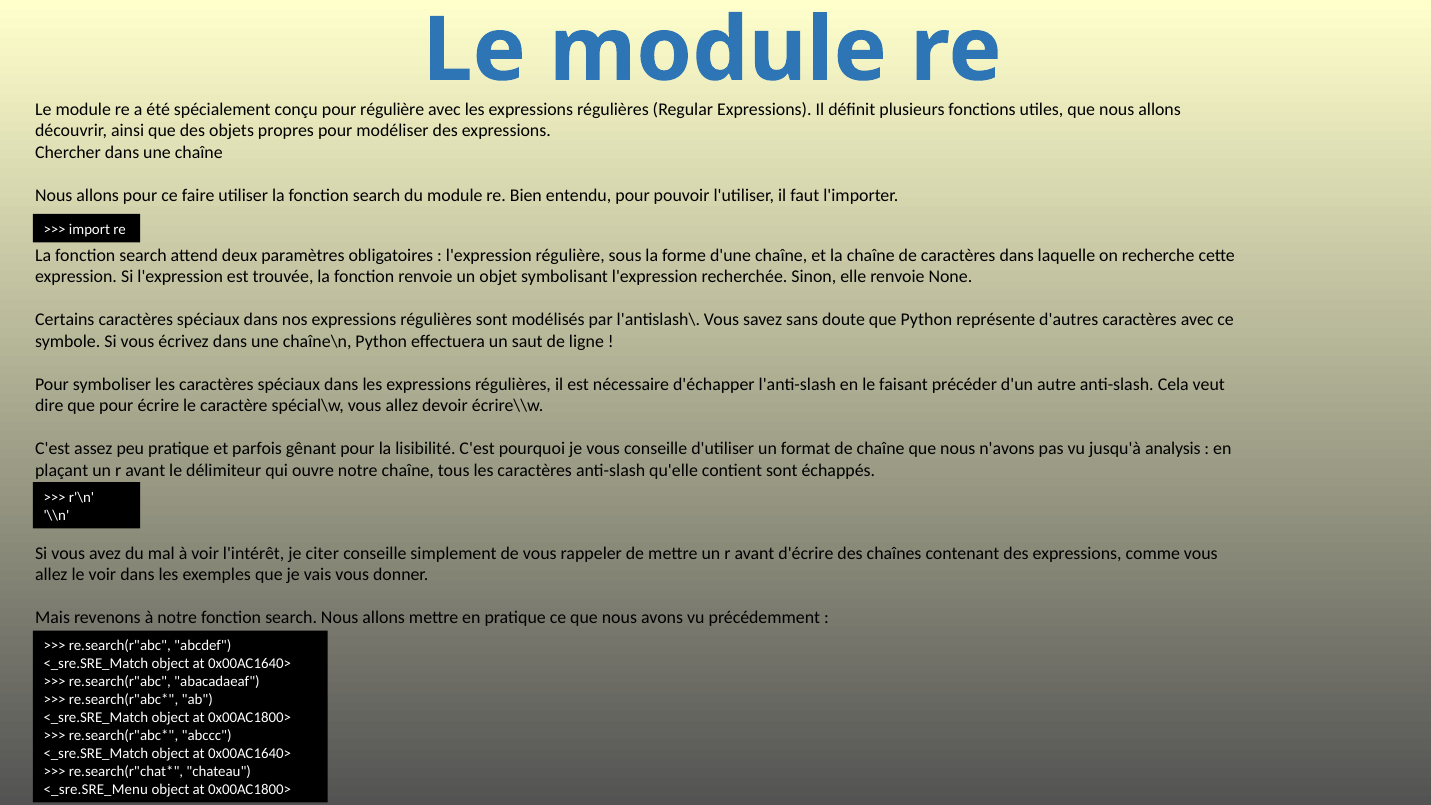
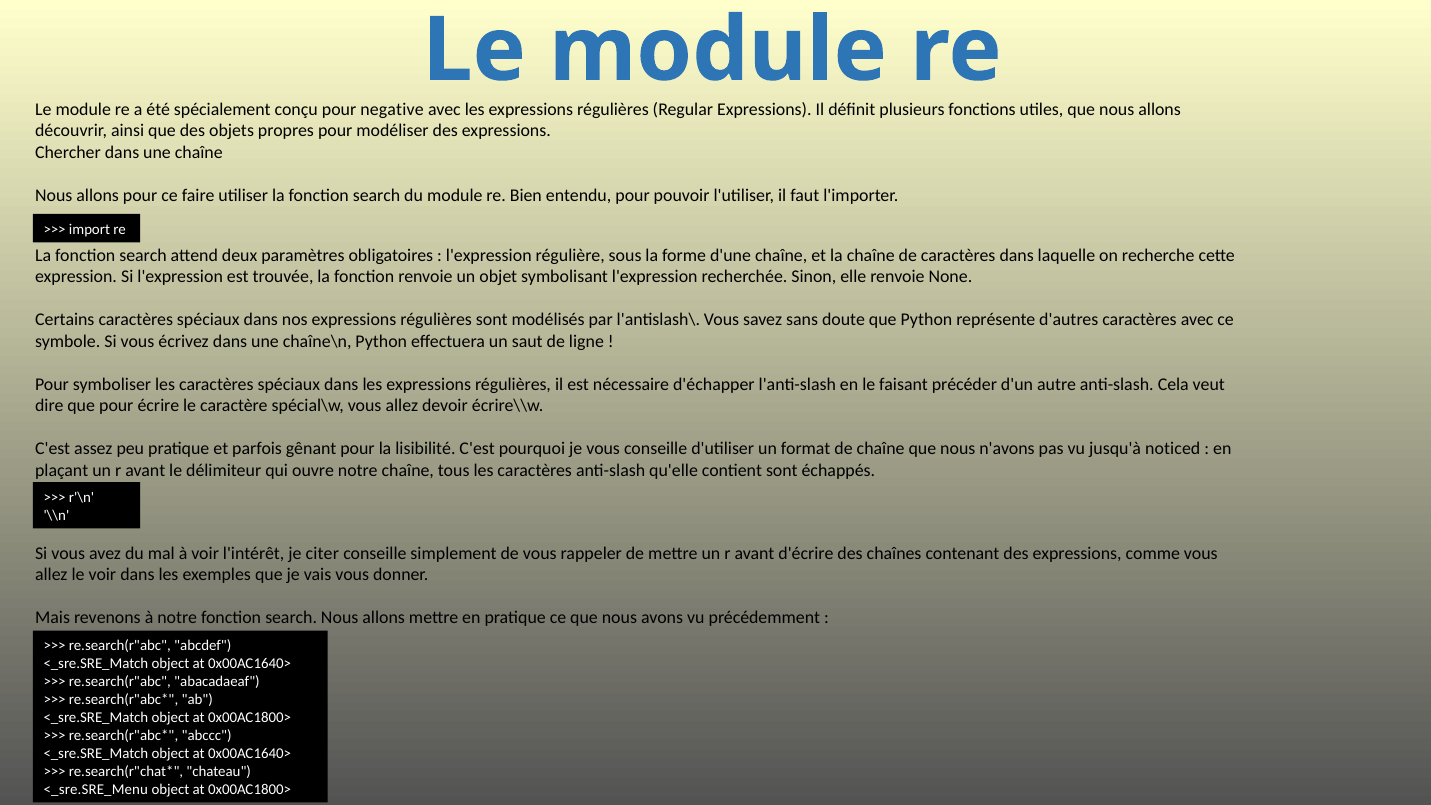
pour régulière: régulière -> negative (392, 109)
analysis: analysis -> noticed (1173, 449)
